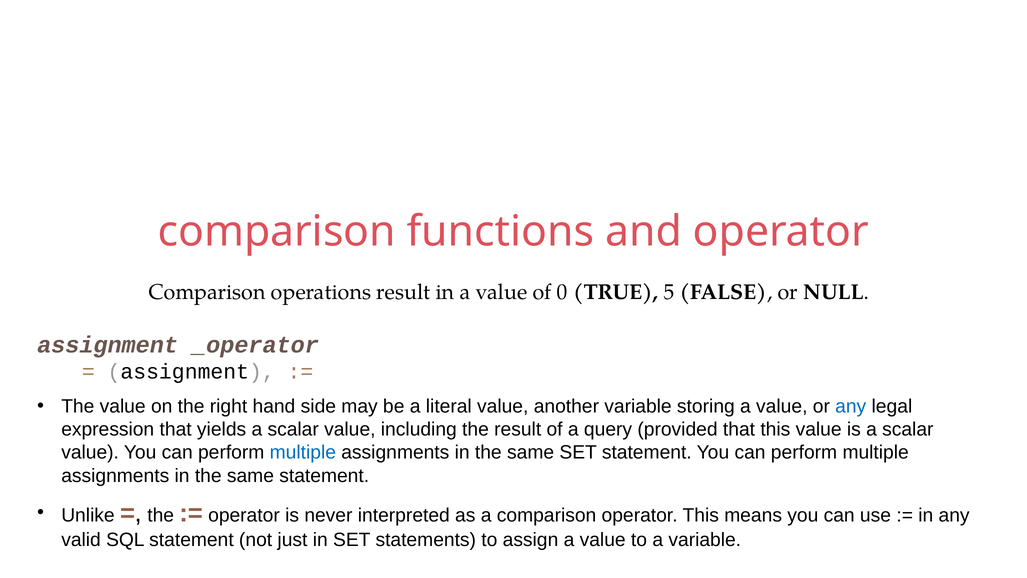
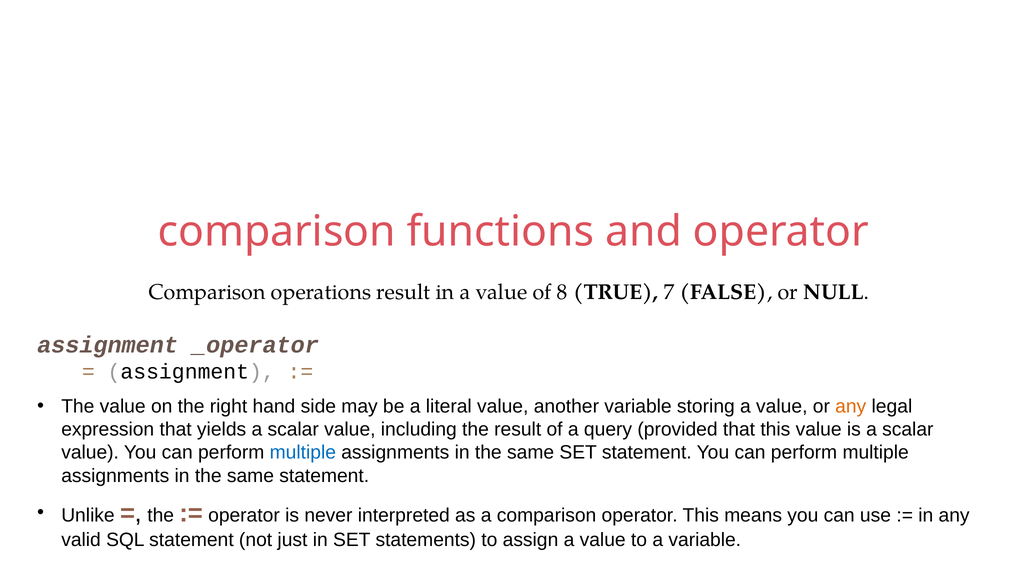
0: 0 -> 8 (562, 292)
5: 5 -> 7 (669, 292)
any colour: blue -> orange (851, 406)
